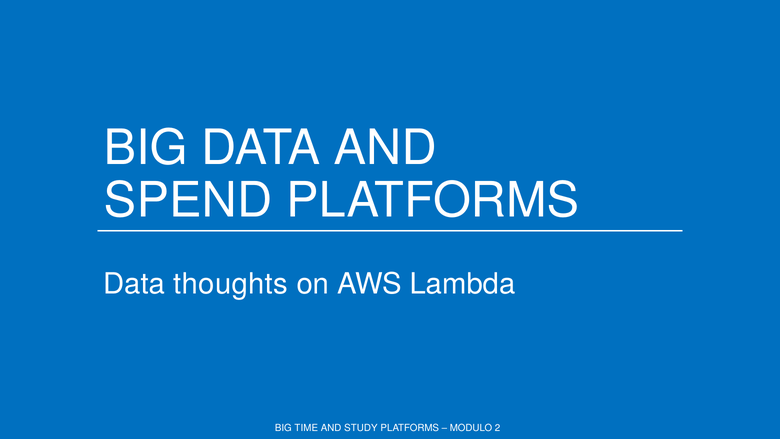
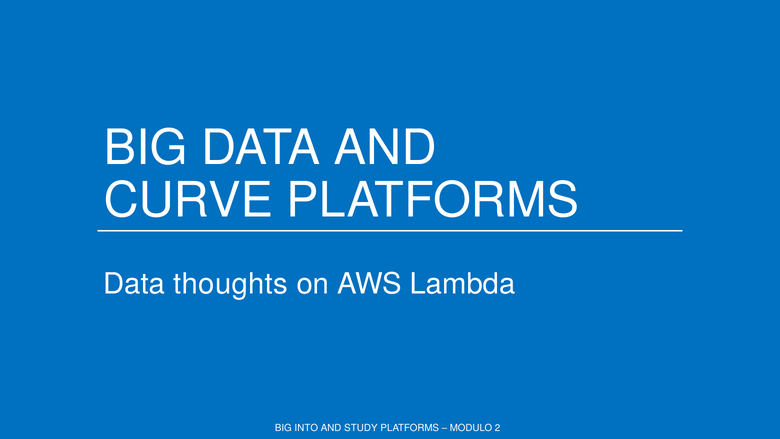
SPEND: SPEND -> CURVE (189, 201)
TIME: TIME -> INTO (306, 428)
